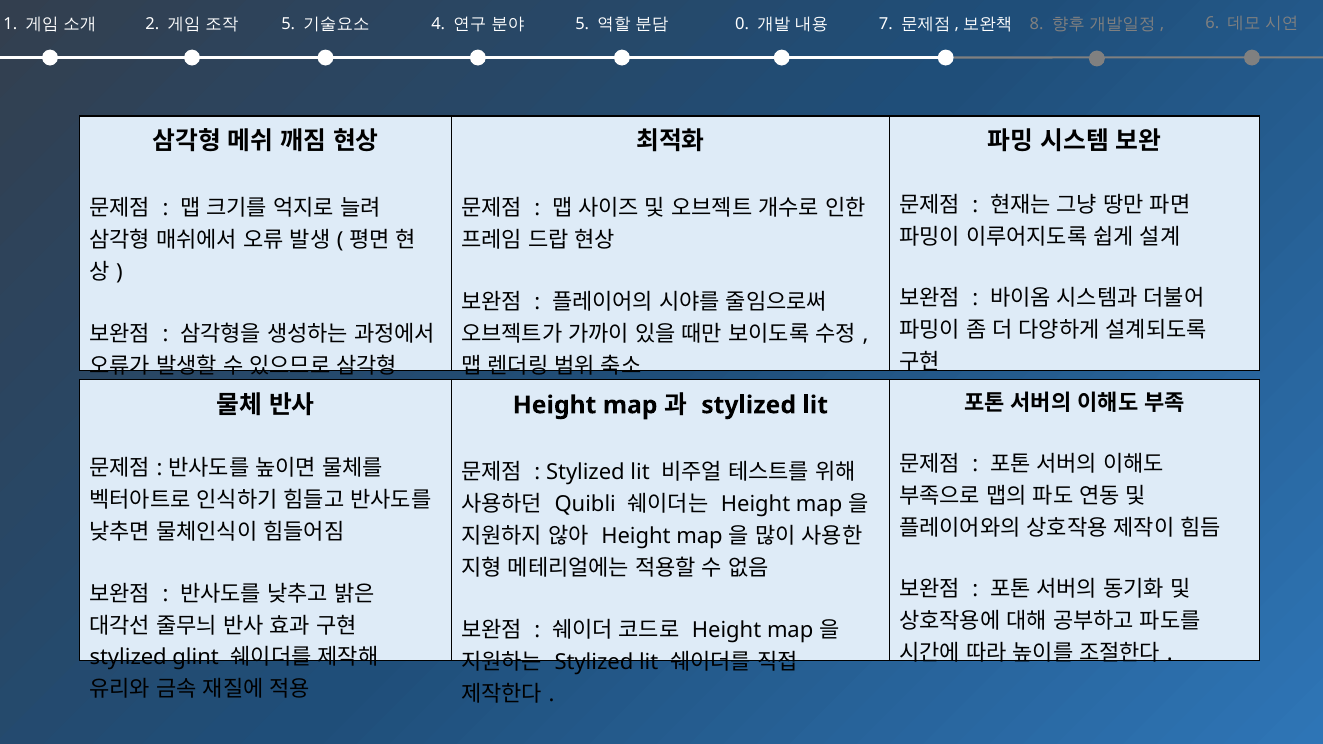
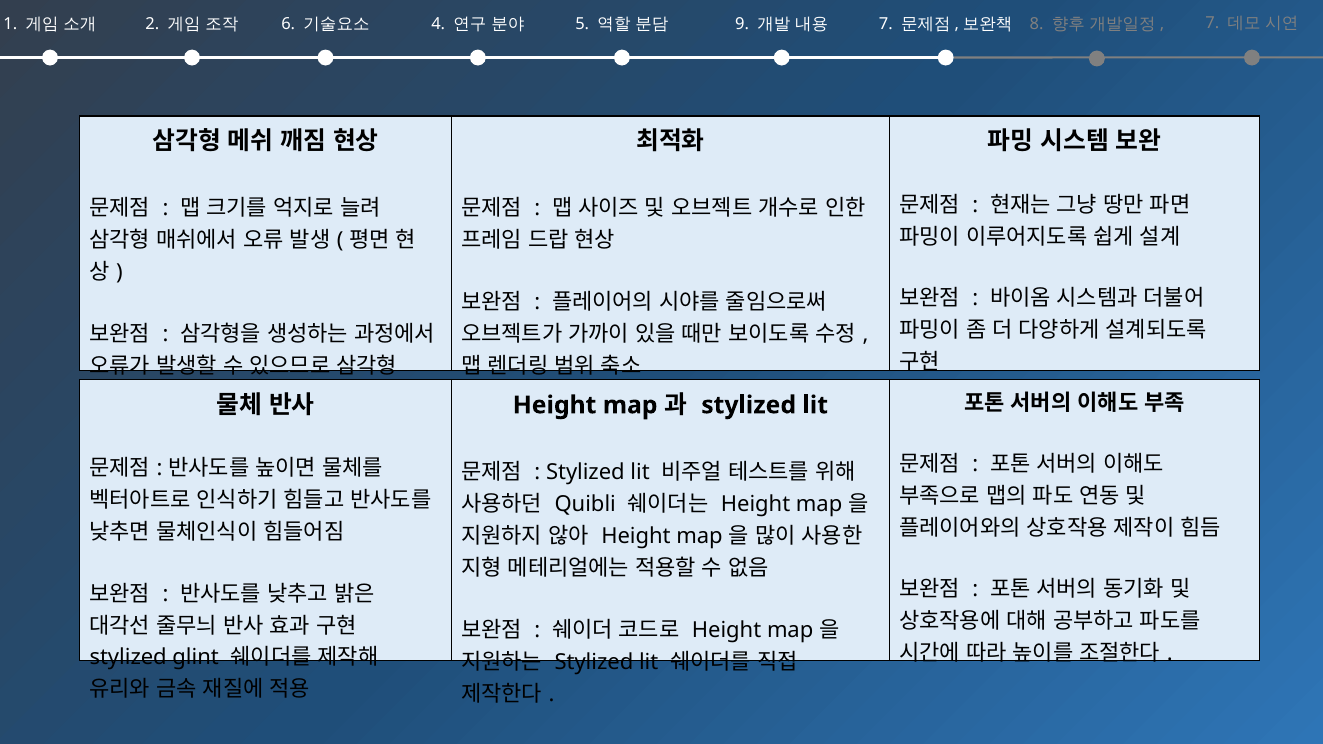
5: 5 -> 6 (288, 24)
0: 0 -> 9 (742, 24)
6: 6 -> 7 (1212, 23)
